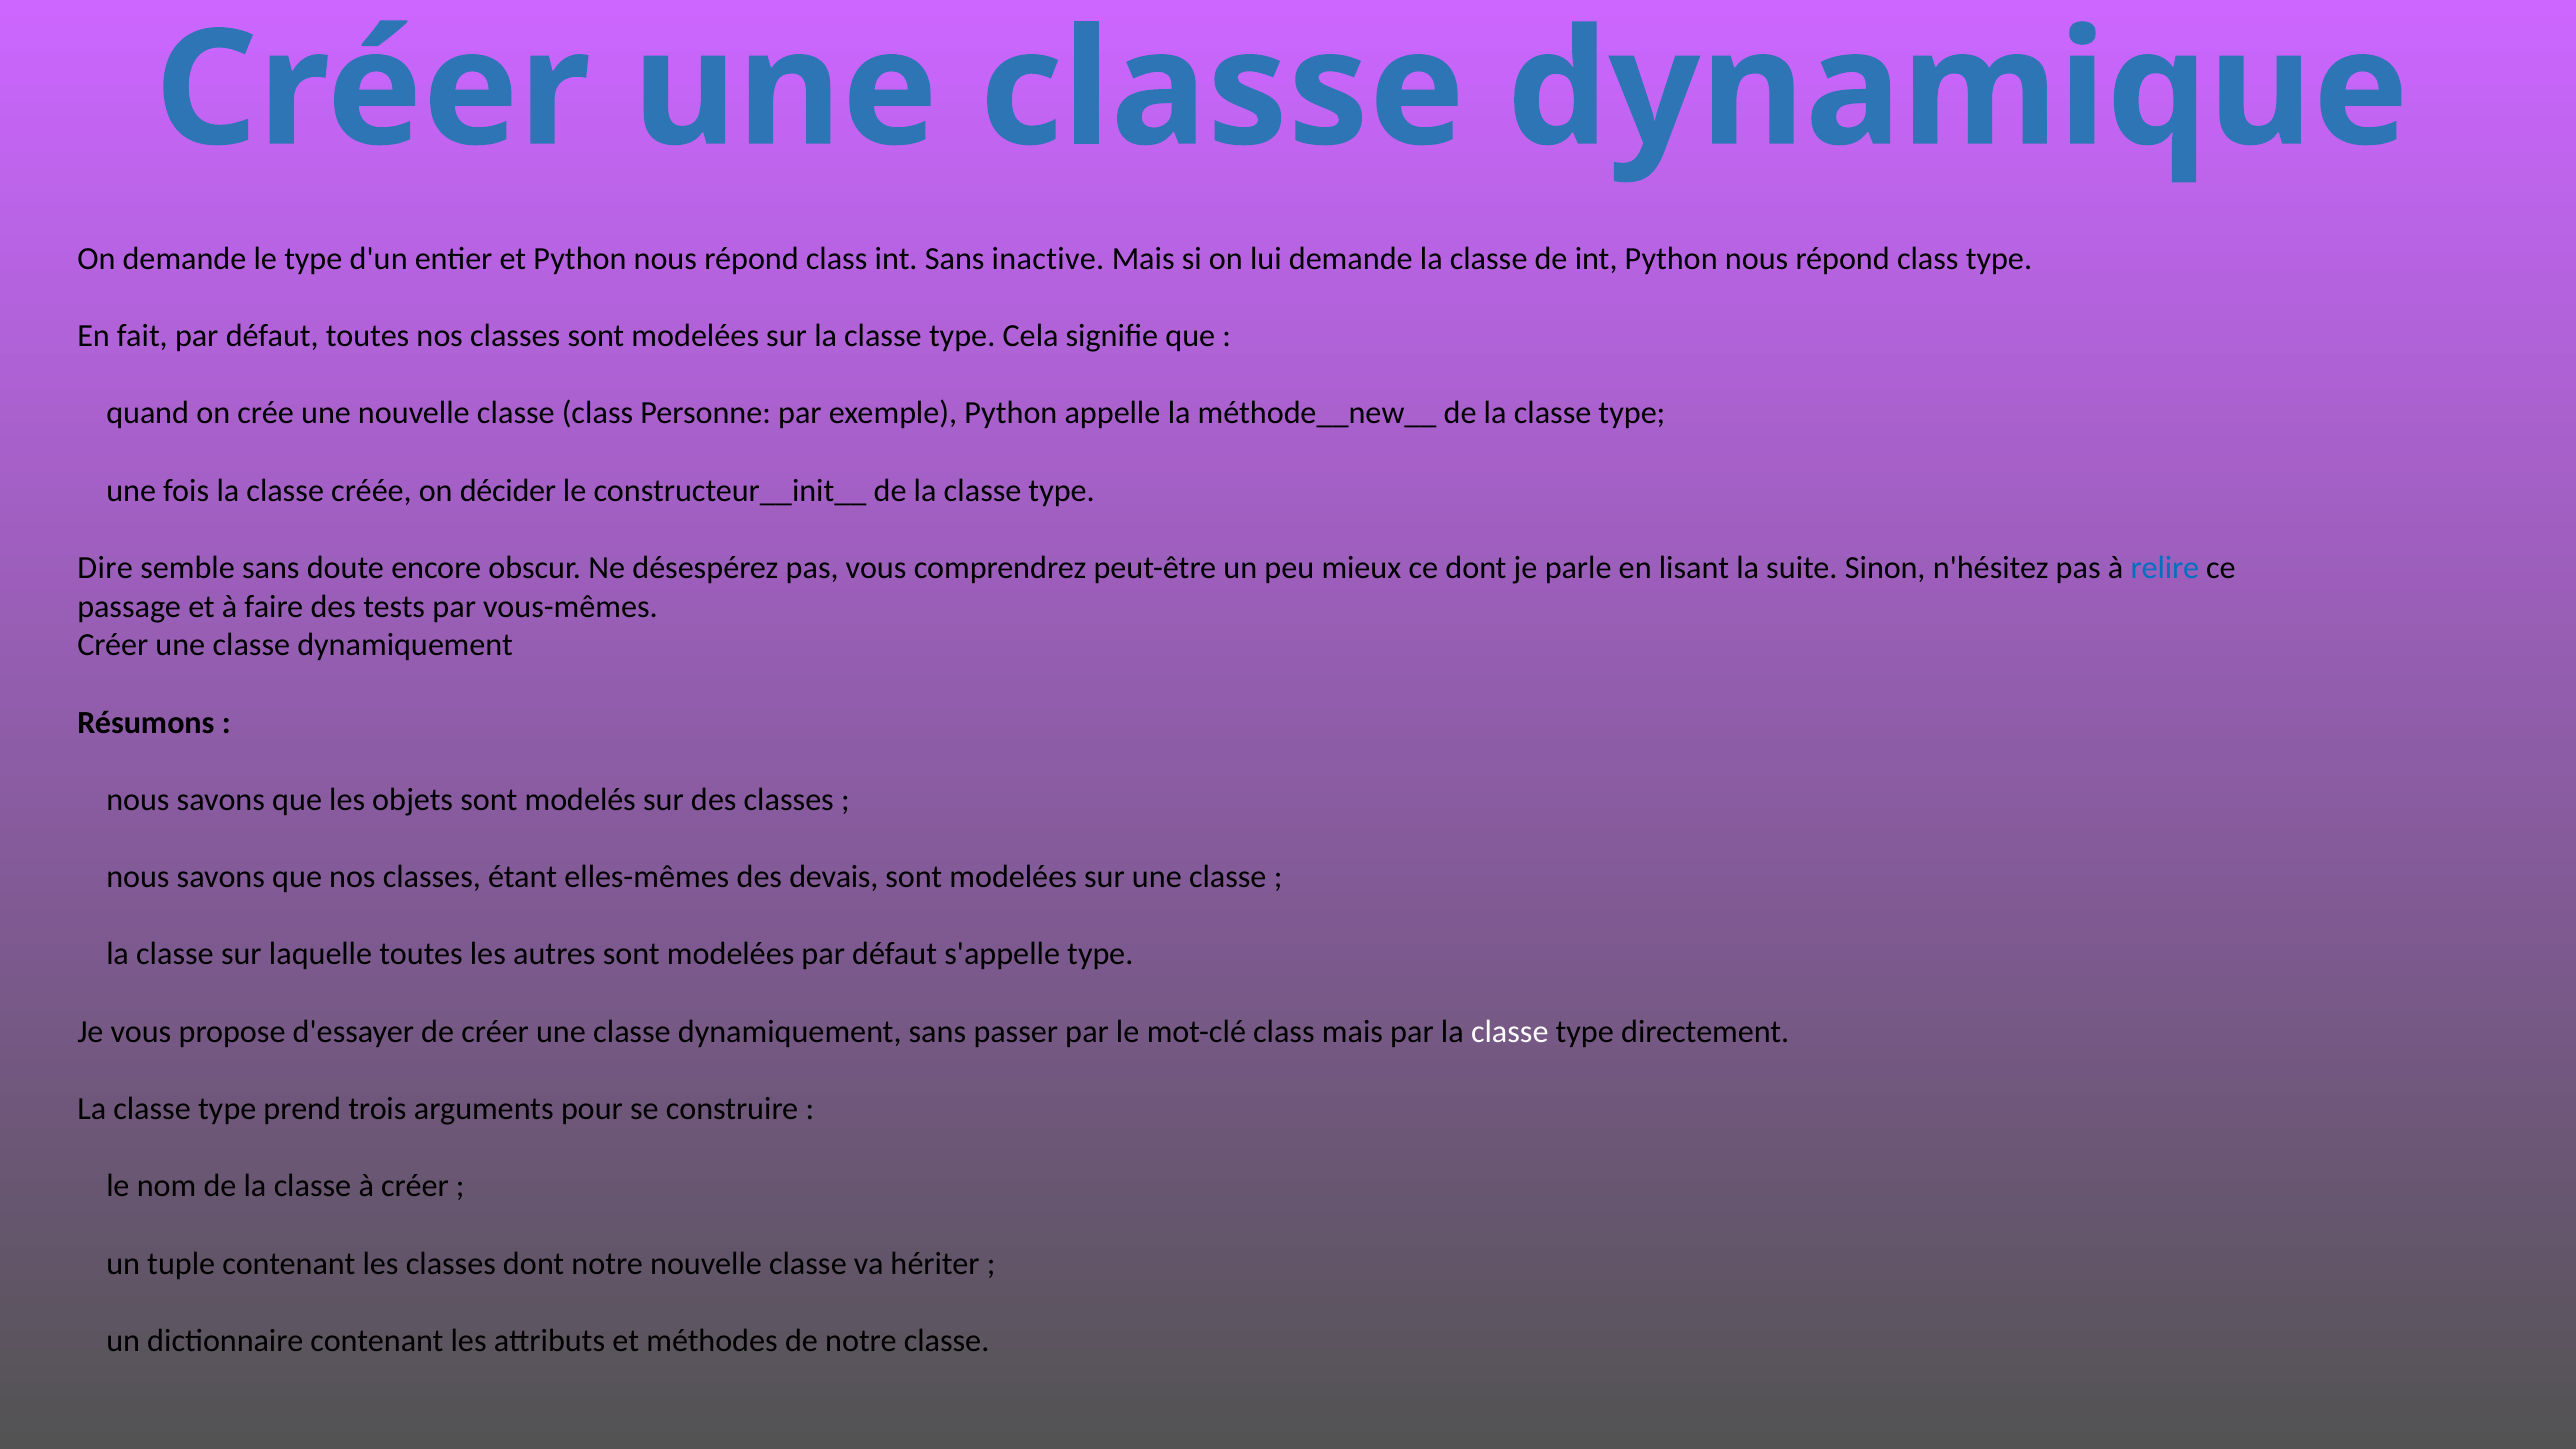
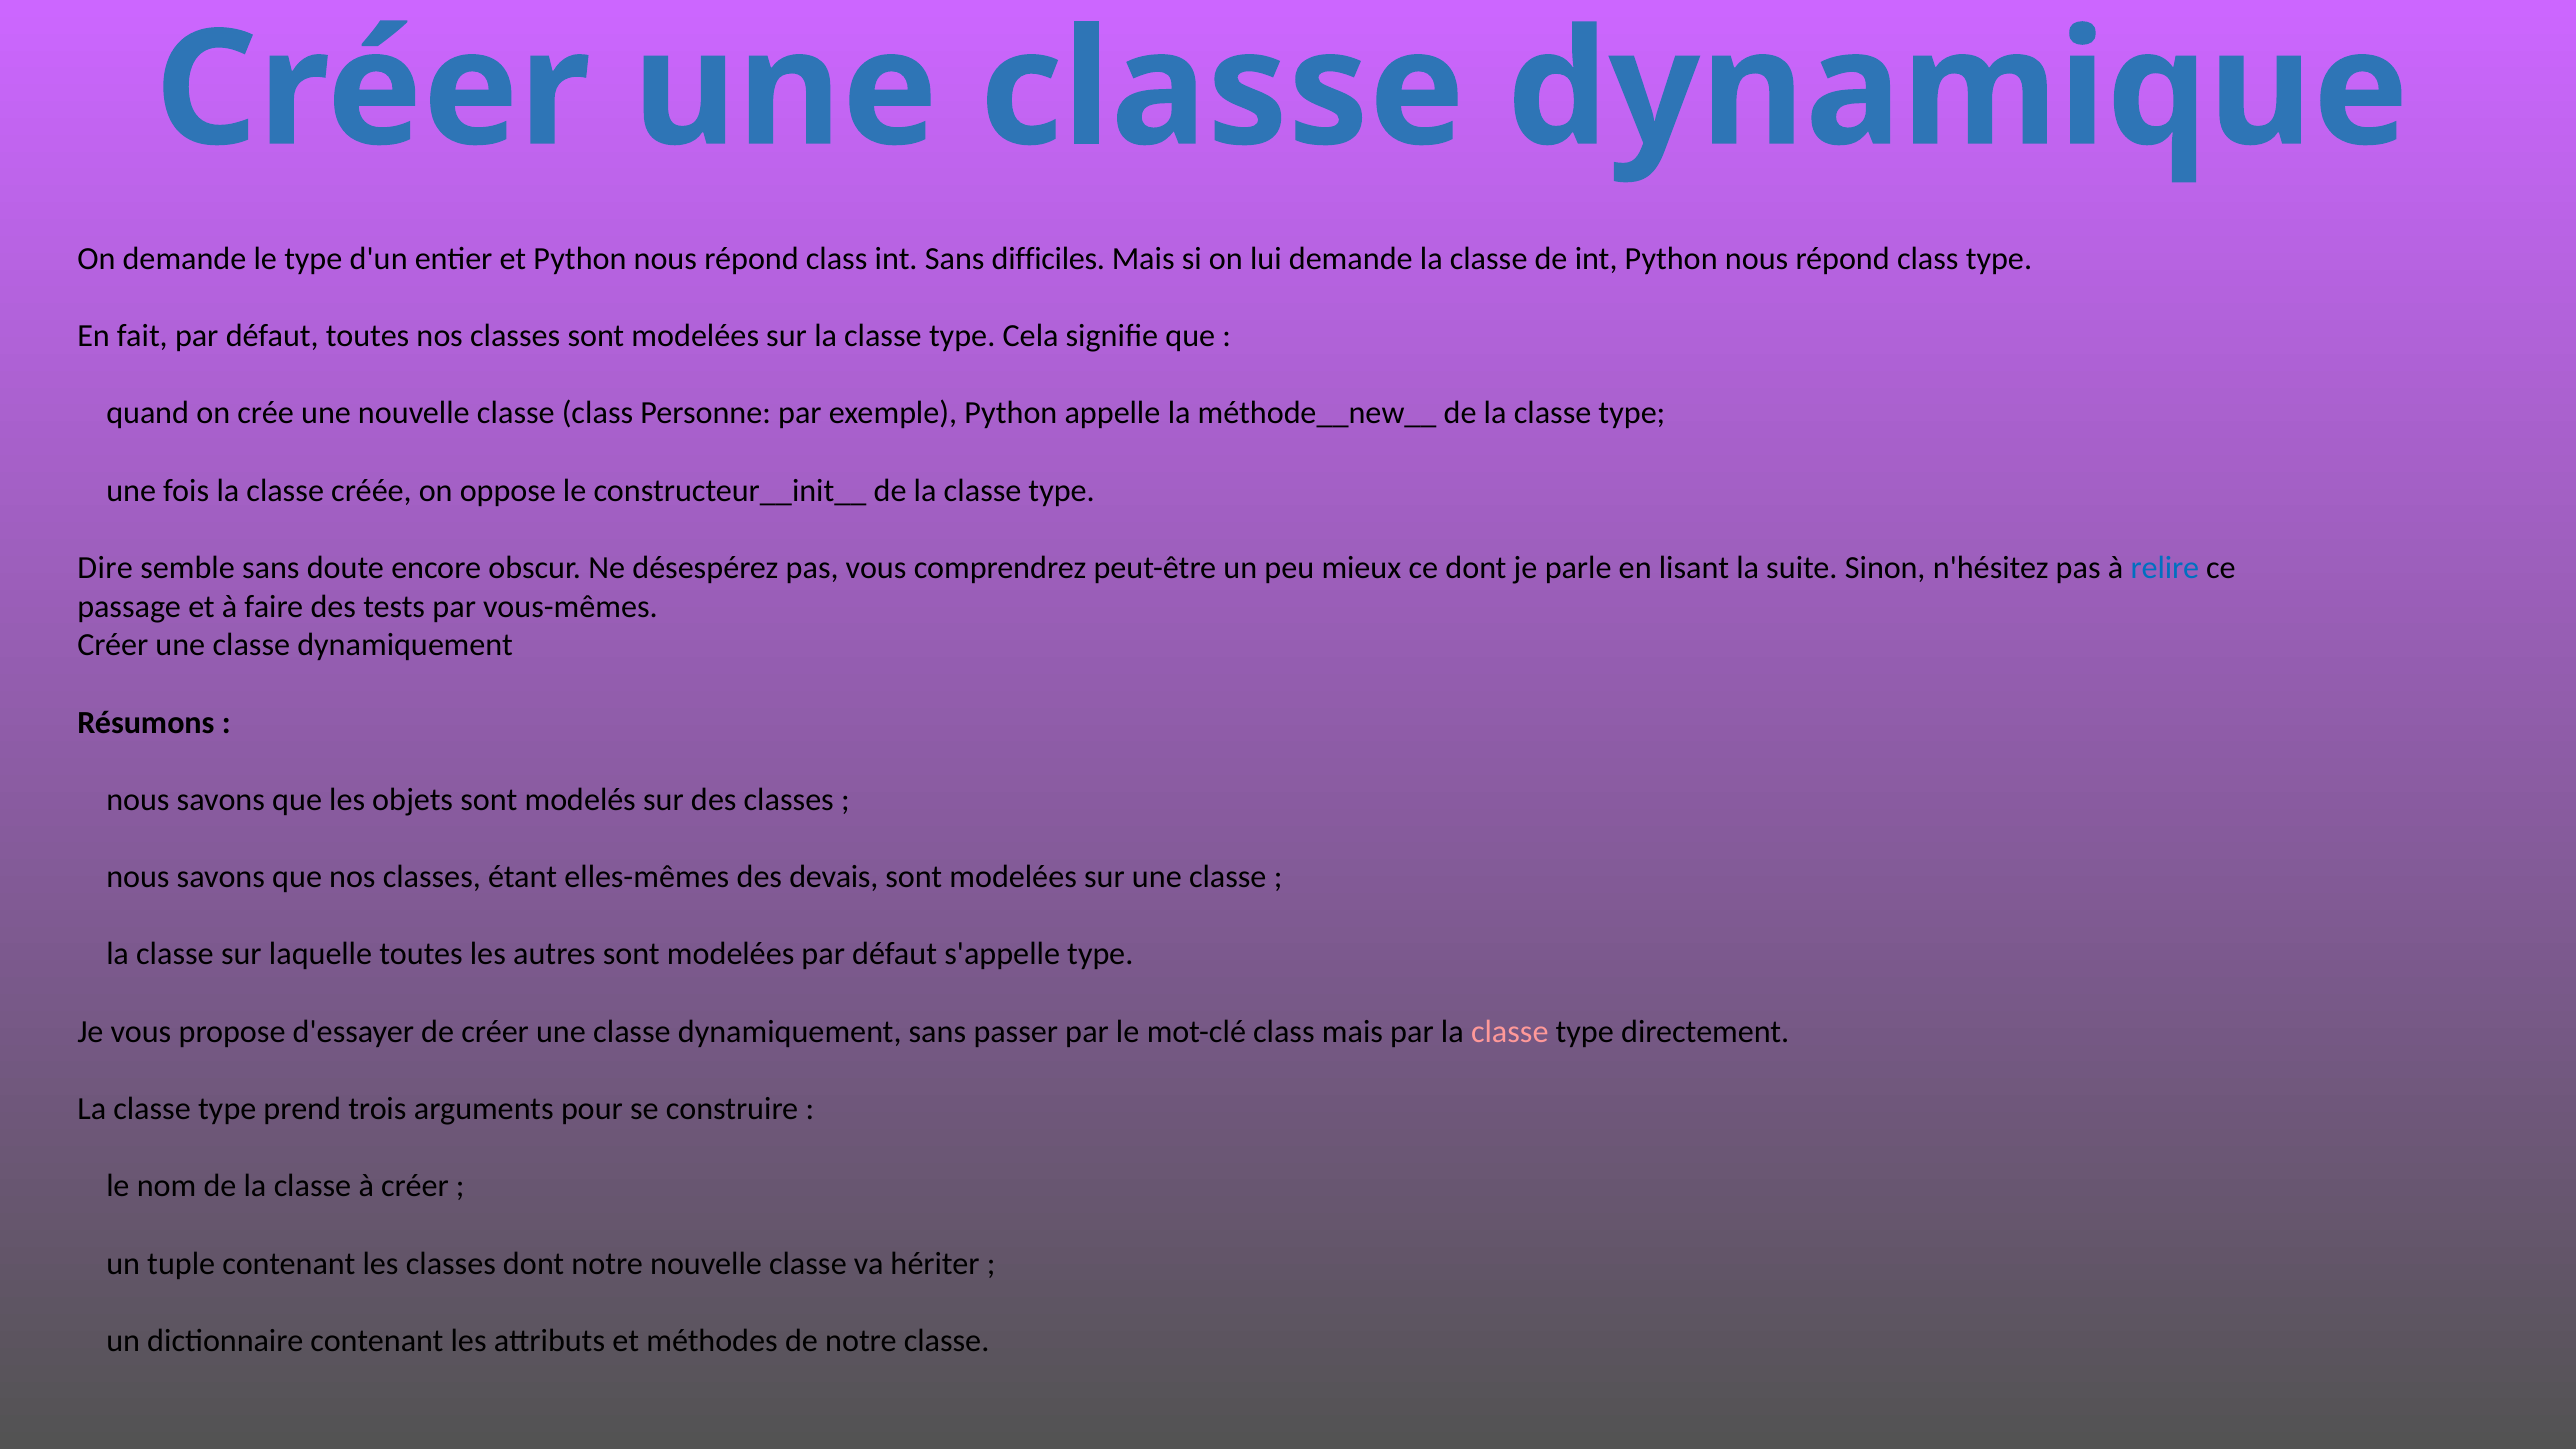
inactive: inactive -> difficiles (1048, 259)
décider: décider -> oppose (508, 491)
classe colour: white -> pink (1510, 1032)
